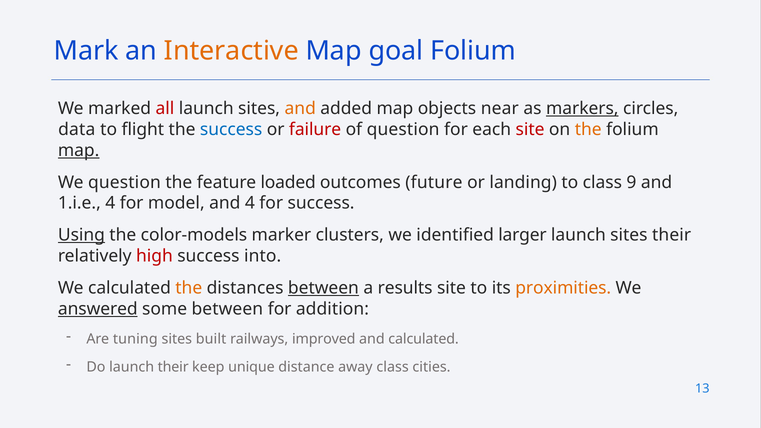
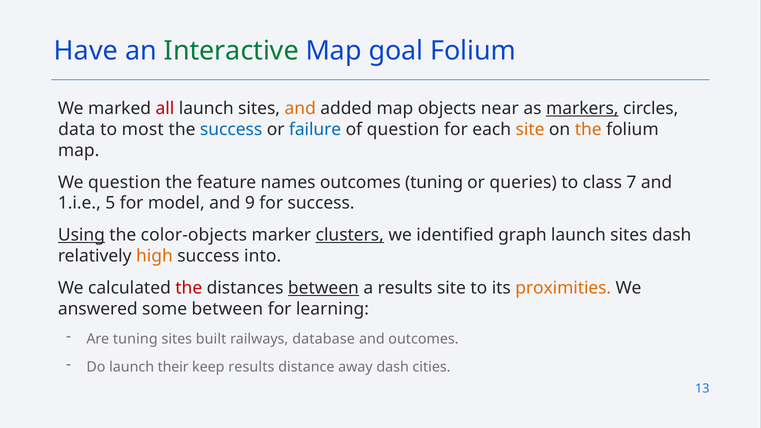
Mark: Mark -> Have (86, 51)
Interactive colour: orange -> green (231, 51)
flight: flight -> most (143, 129)
failure colour: red -> blue (315, 129)
site colour: red -> orange (530, 129)
map underline: present -> none (79, 150)
loaded: loaded -> names (288, 182)
outcomes future: future -> tuning (434, 182)
landing: landing -> queries (523, 182)
9: 9 -> 7 (631, 182)
1.i.e 4: 4 -> 5 (110, 203)
and 4: 4 -> 9 (250, 203)
color-models: color-models -> color-objects (194, 235)
clusters underline: none -> present (350, 235)
larger: larger -> graph (522, 235)
sites their: their -> dash (672, 235)
high colour: red -> orange (154, 256)
the colour: orange -> red (189, 288)
answered underline: present -> none (98, 309)
addition: addition -> learning (332, 309)
improved: improved -> database (324, 339)
and calculated: calculated -> outcomes (424, 339)
keep unique: unique -> results (251, 367)
away class: class -> dash (393, 367)
